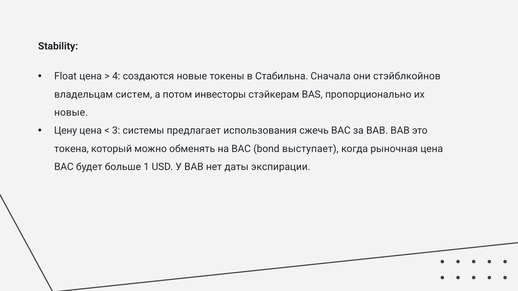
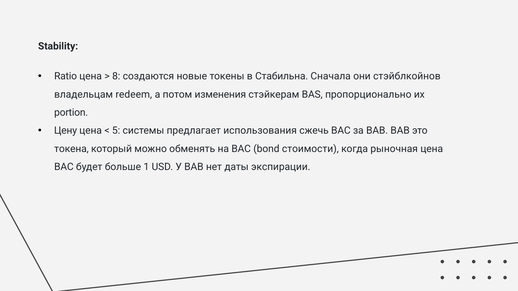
Float: Float -> Ratio (66, 76)
4: 4 -> 8 (116, 76)
систем: систем -> redeem (134, 95)
инвесторы: инвесторы -> изменения (220, 95)
новые: новые -> portion (71, 113)
3: 3 -> 5 (116, 131)
выступает: выступает -> стоимости (310, 149)
